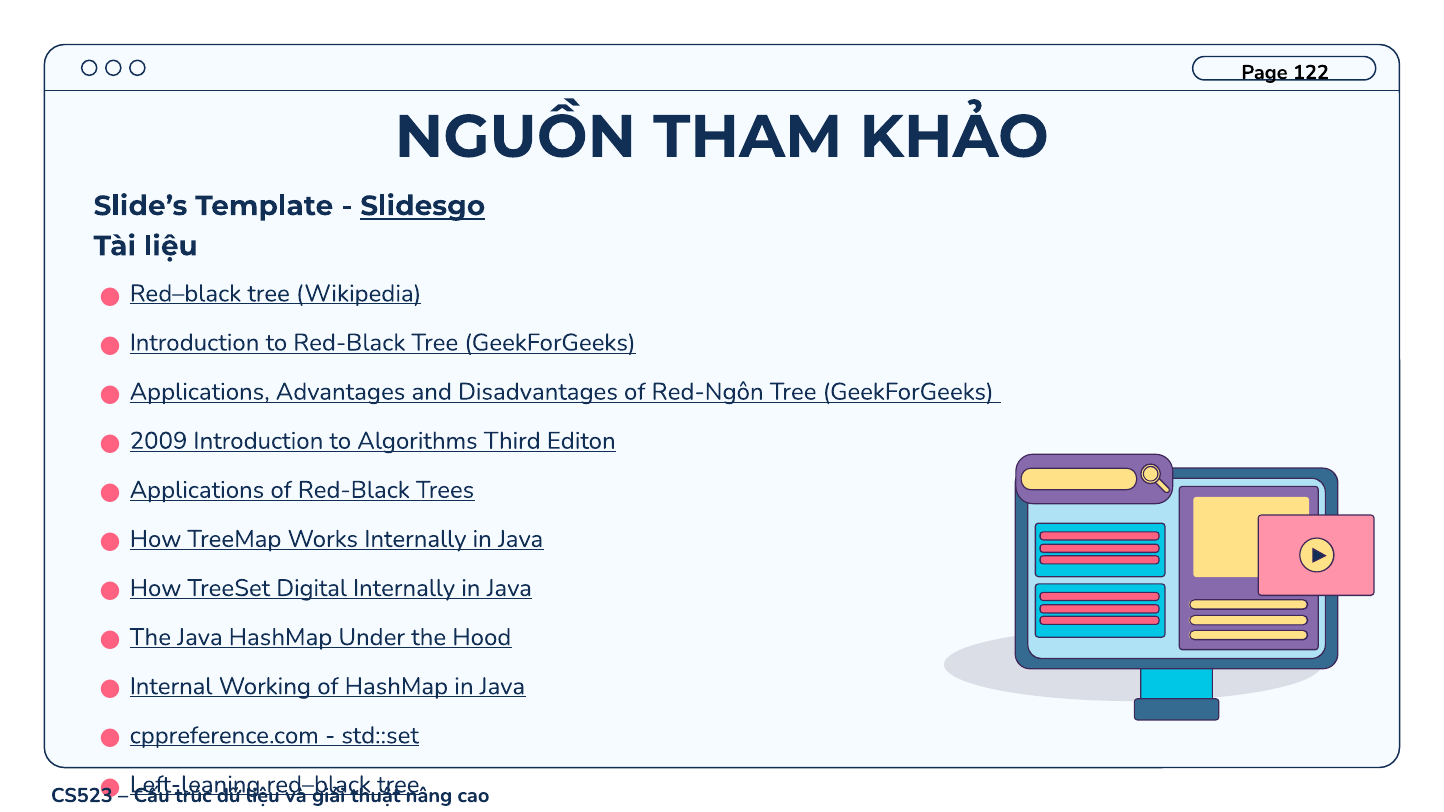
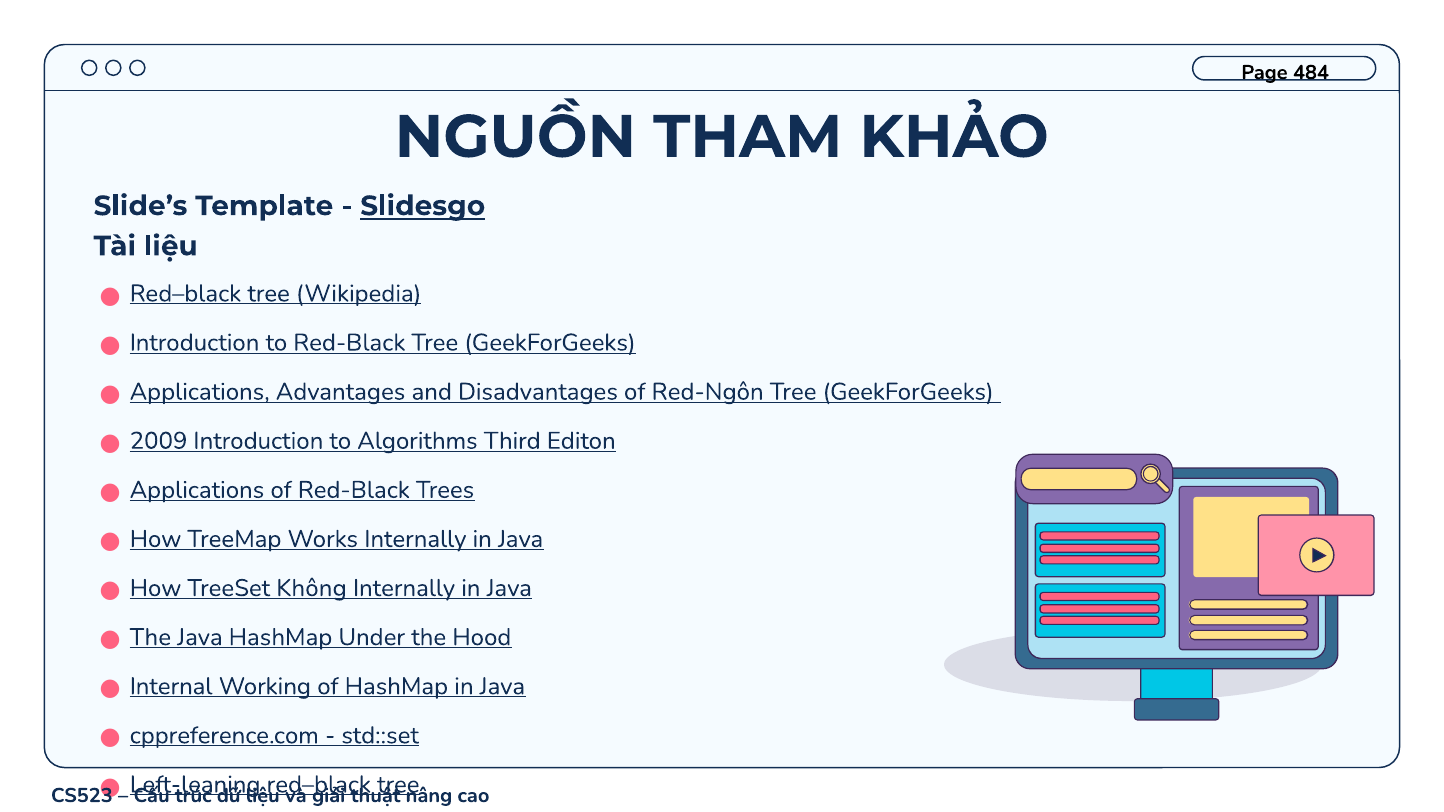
122: 122 -> 484 (1311, 72)
Digital: Digital -> Không (311, 588)
